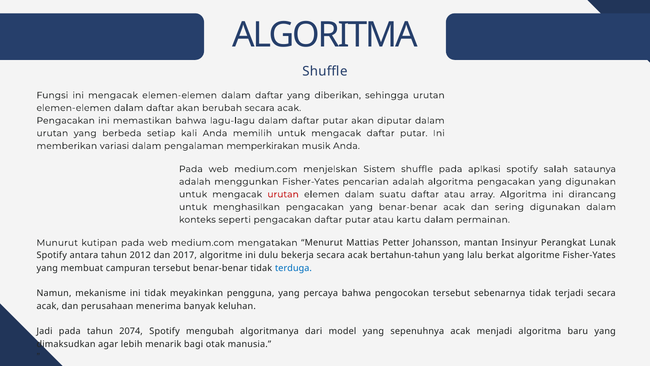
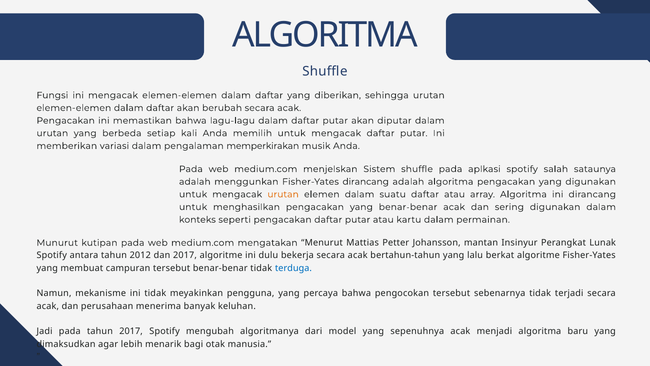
Fisher-Yates pencarian: pencarian -> dirancang (366, 182)
urutan colour: red -> orange (283, 194)
tahun 2074: 2074 -> 2017 (131, 331)
